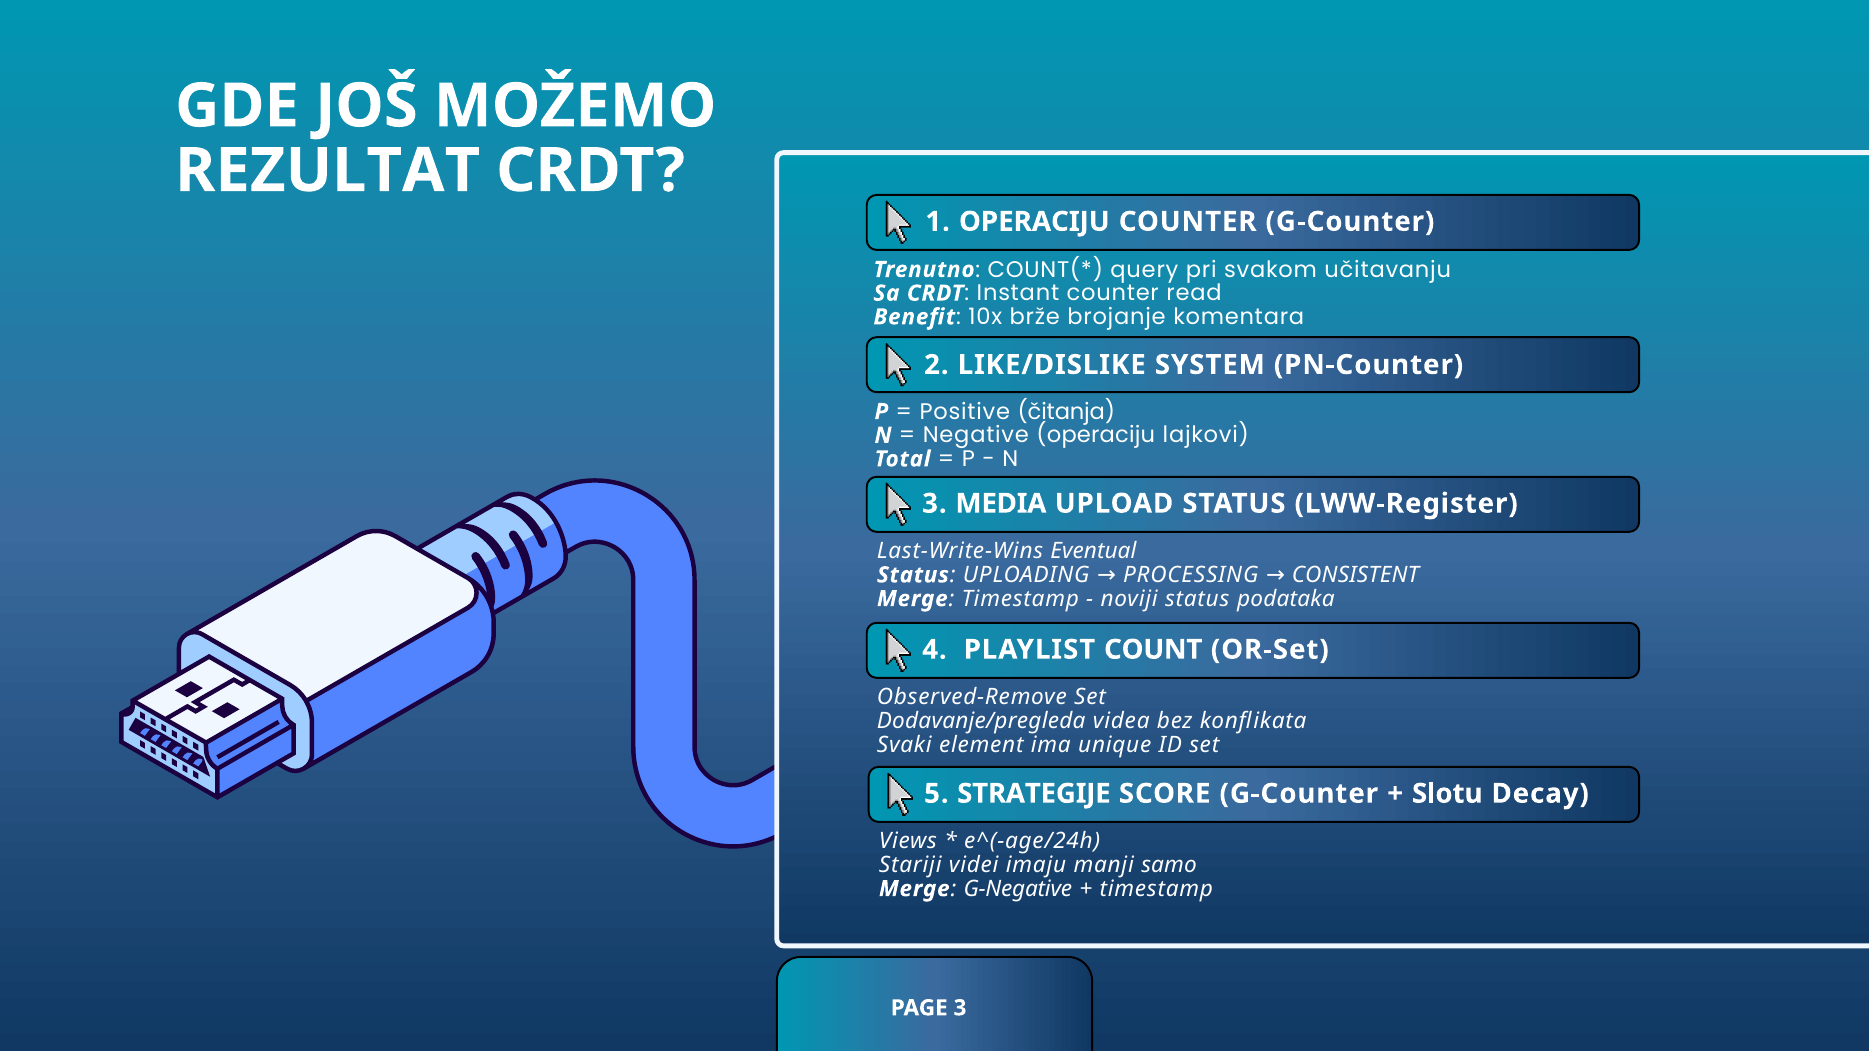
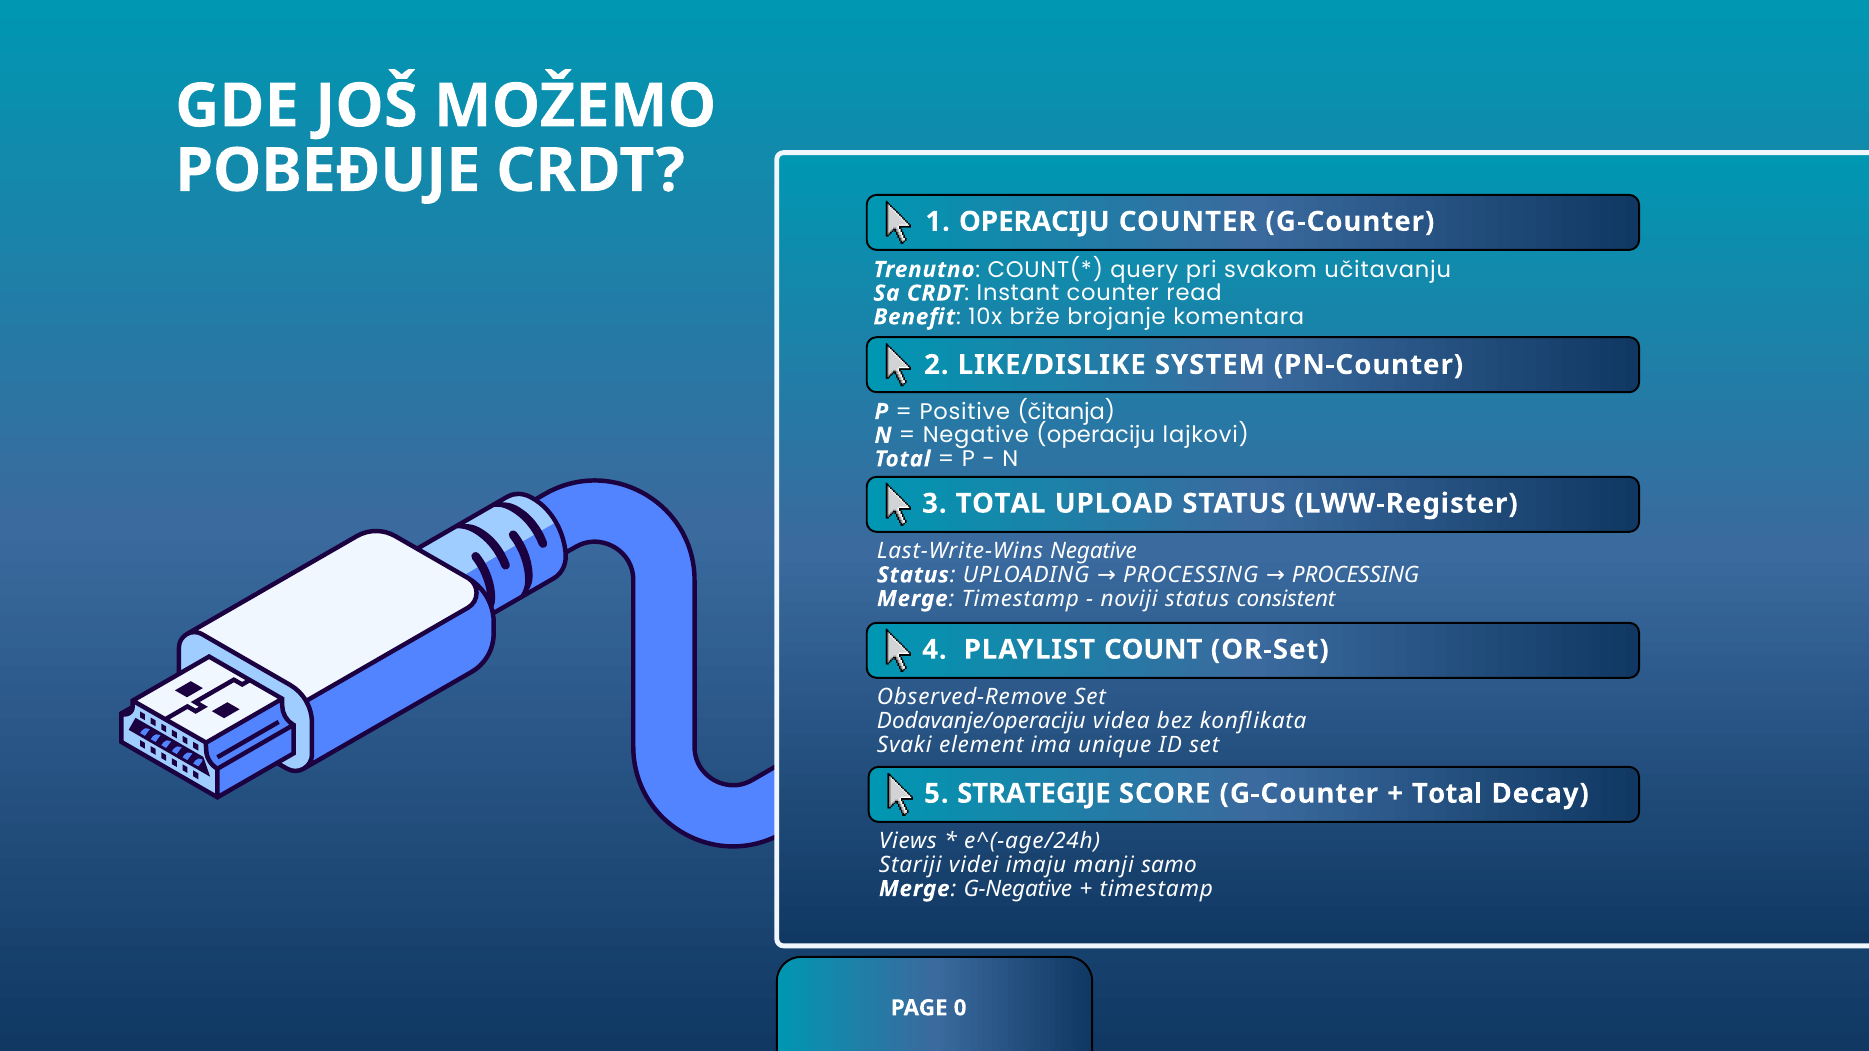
REZULTAT: REZULTAT -> POBEĐUJE (328, 171)
3 MEDIA: MEDIA -> TOTAL (1001, 504)
Last-Write-Wins Eventual: Eventual -> Negative (1094, 552)
PROCESSING CONSISTENT: CONSISTENT -> PROCESSING (1356, 575)
podataka: podataka -> consistent (1286, 599)
Dodavanje/pregleda: Dodavanje/pregleda -> Dodavanje/operaciju (981, 721)
Slotu: Slotu -> Total (1447, 794)
PAGE 3: 3 -> 0 (960, 1008)
